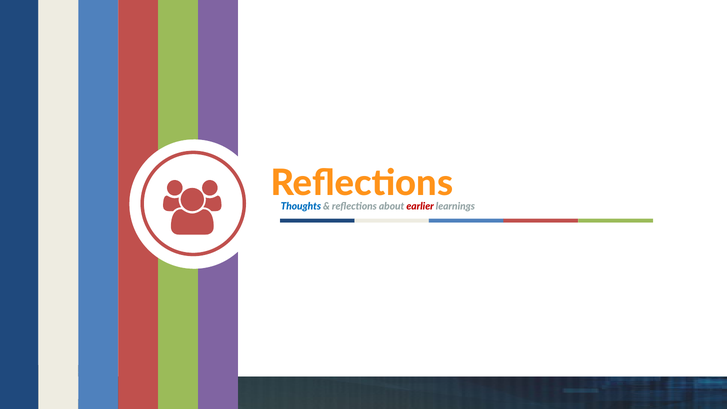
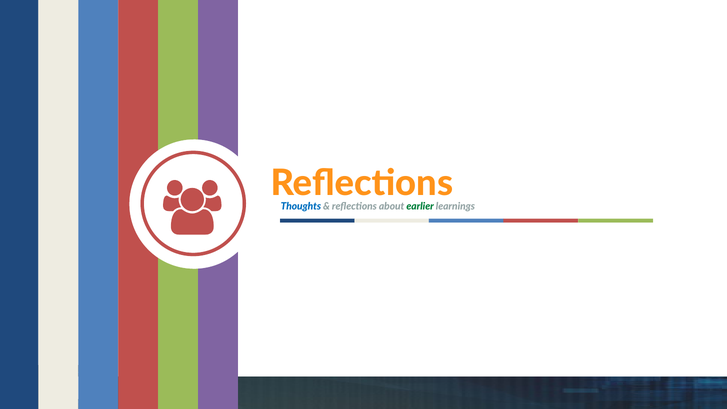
earlier colour: red -> green (420, 207)
